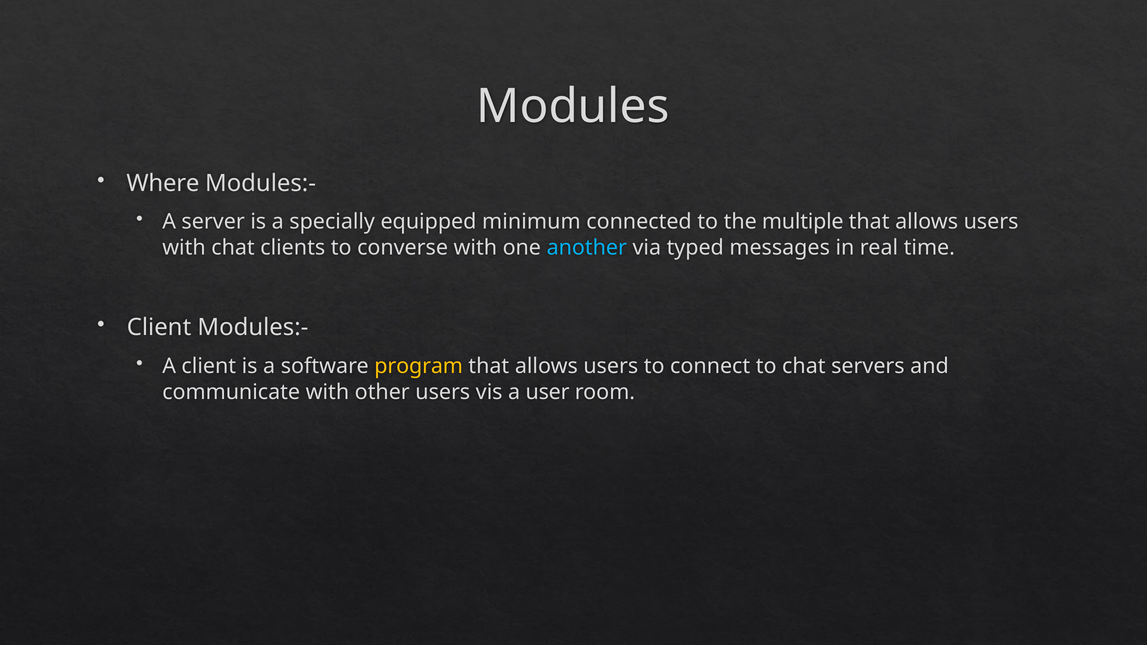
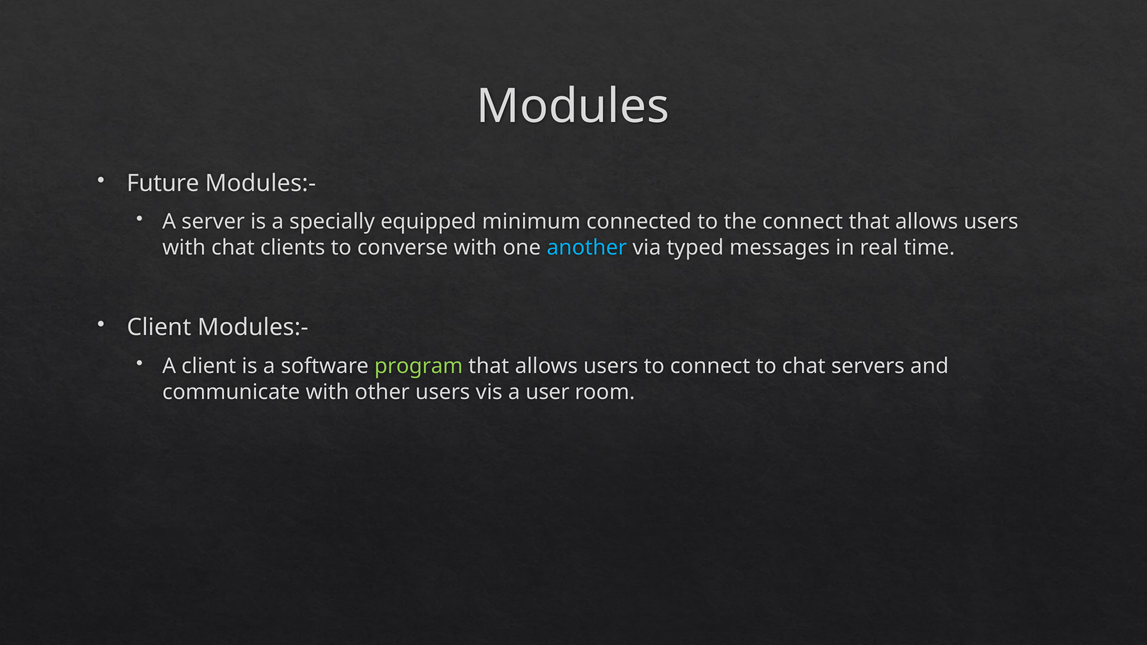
Where: Where -> Future (163, 183)
the multiple: multiple -> connect (803, 222)
program colour: yellow -> light green (419, 366)
